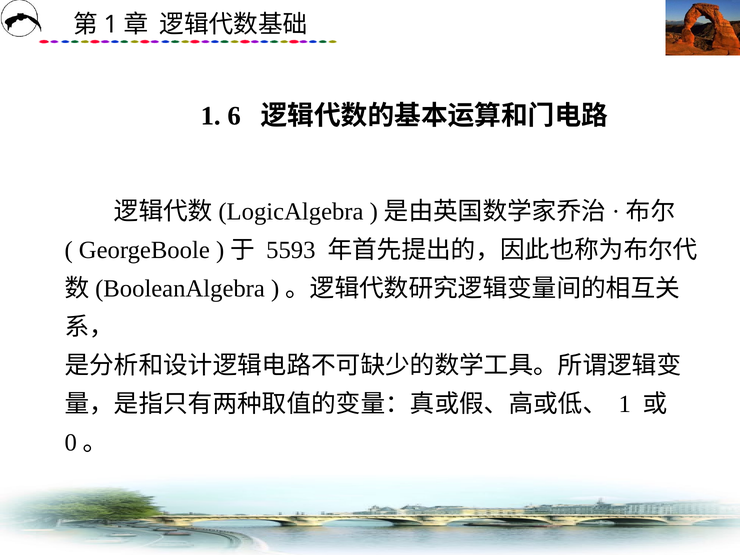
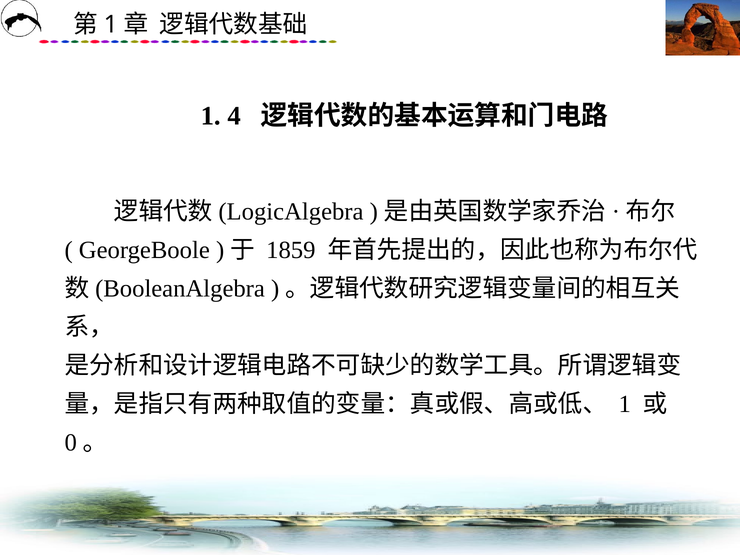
6: 6 -> 4 (234, 116)
5593: 5593 -> 1859 (291, 250)
